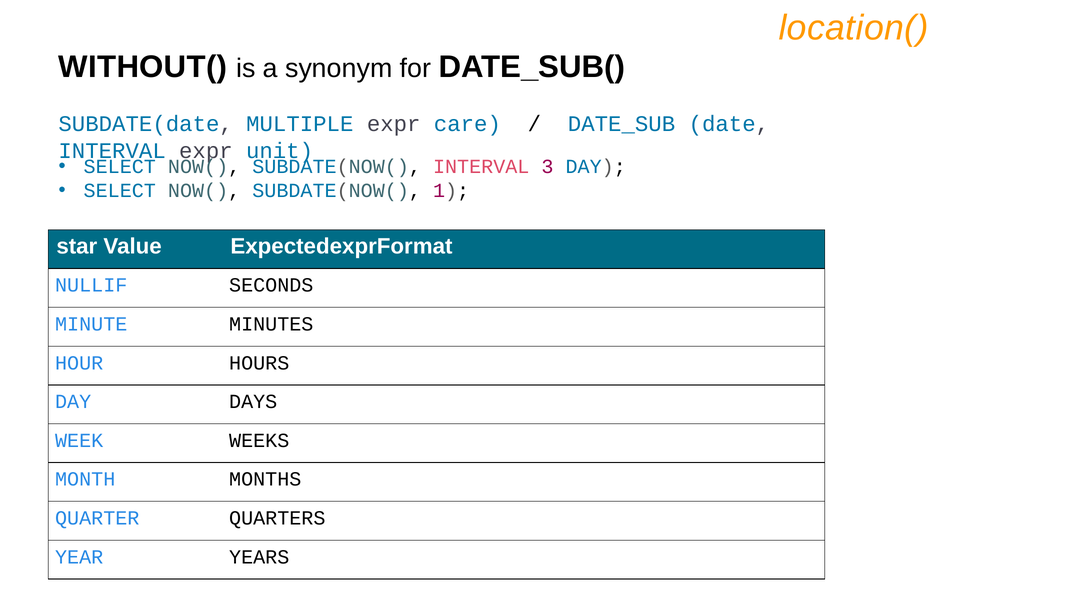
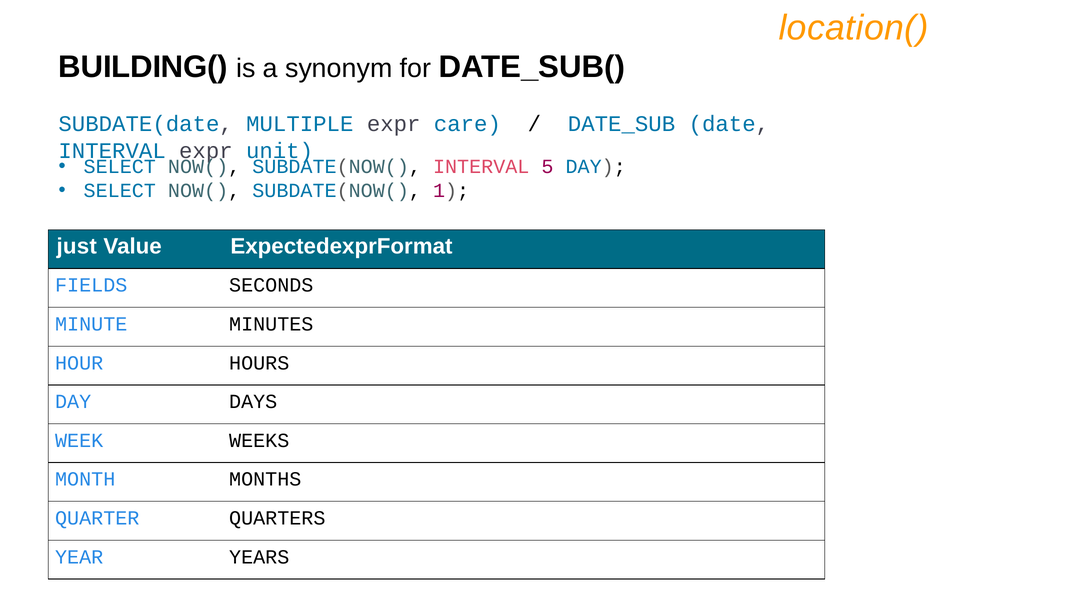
WITHOUT(: WITHOUT( -> BUILDING( (143, 67)
3: 3 -> 5 (547, 167)
star: star -> just (77, 247)
NULLIF: NULLIF -> FIELDS (91, 286)
